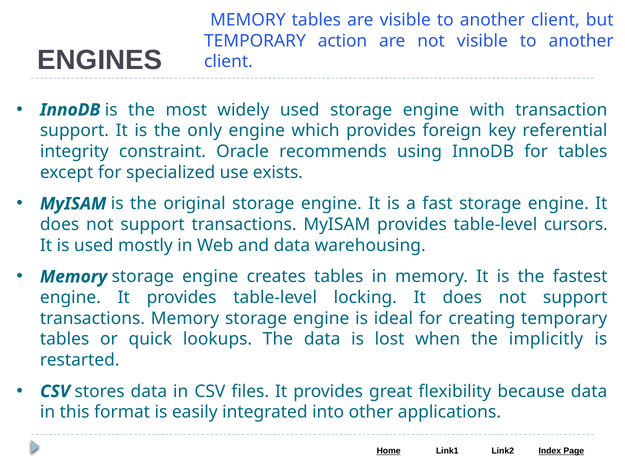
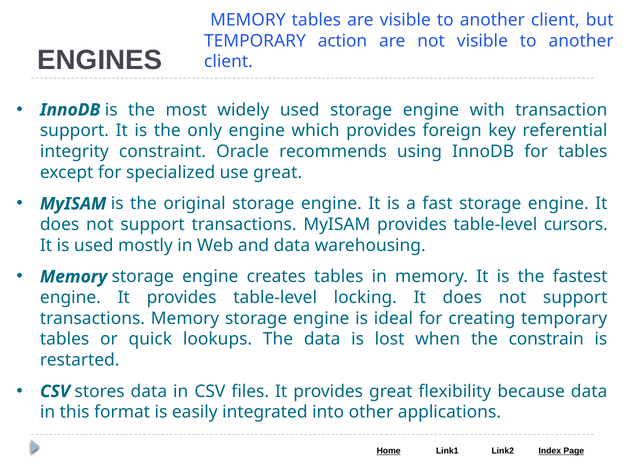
use exists: exists -> great (278, 172)
implicitly: implicitly -> constrain (546, 339)
